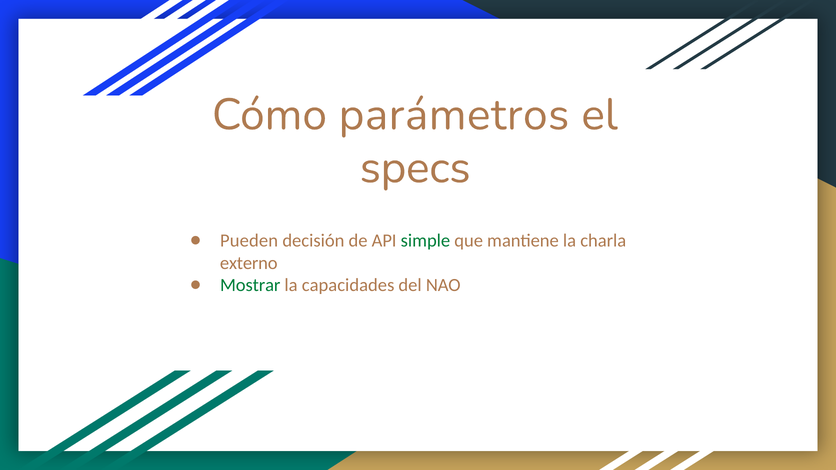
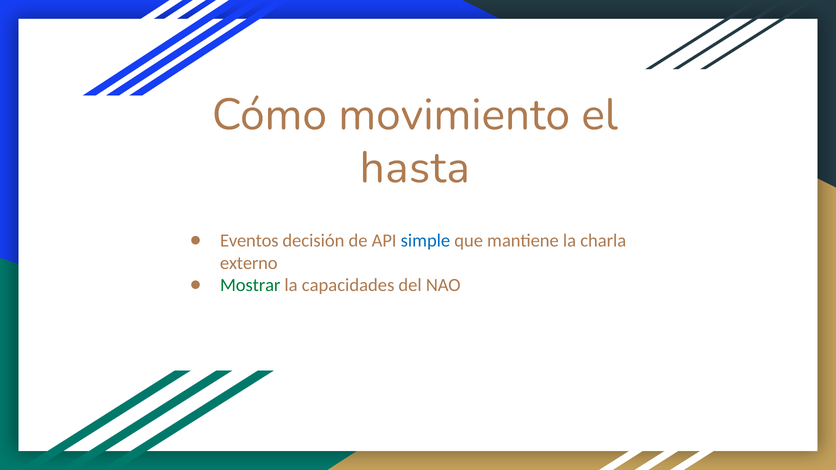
parámetros: parámetros -> movimiento (454, 115)
specs: specs -> hasta (415, 168)
Pueden: Pueden -> Eventos (249, 241)
simple colour: green -> blue (425, 241)
